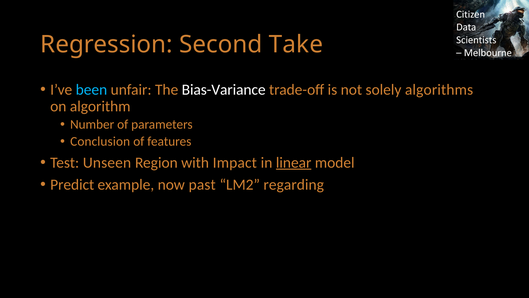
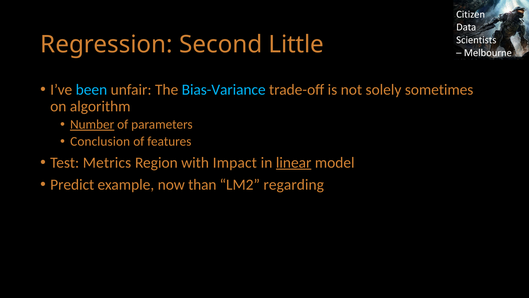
Take: Take -> Little (296, 44)
Bias-Variance colour: white -> light blue (224, 89)
algorithms: algorithms -> sometimes (439, 89)
Number underline: none -> present (92, 124)
Unseen: Unseen -> Metrics (107, 162)
past: past -> than (202, 185)
